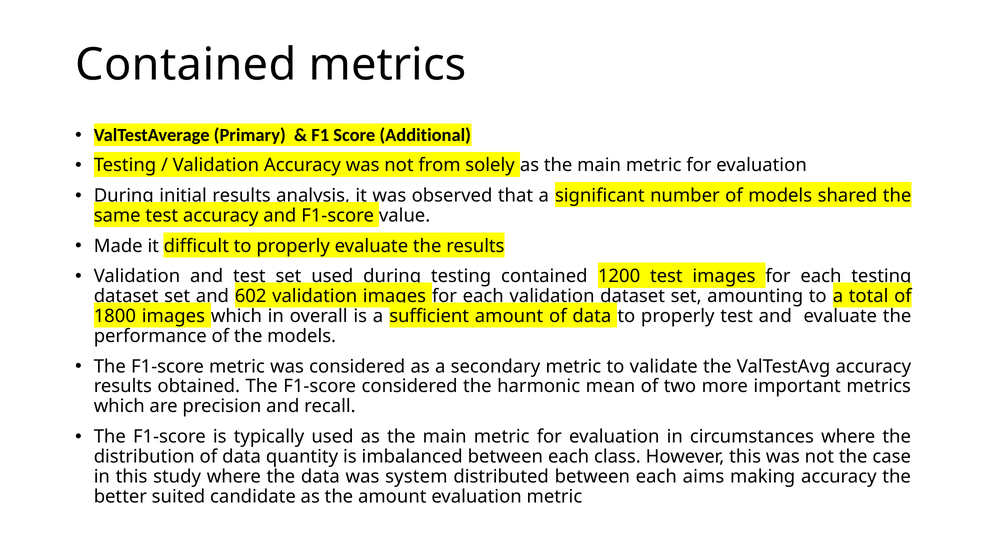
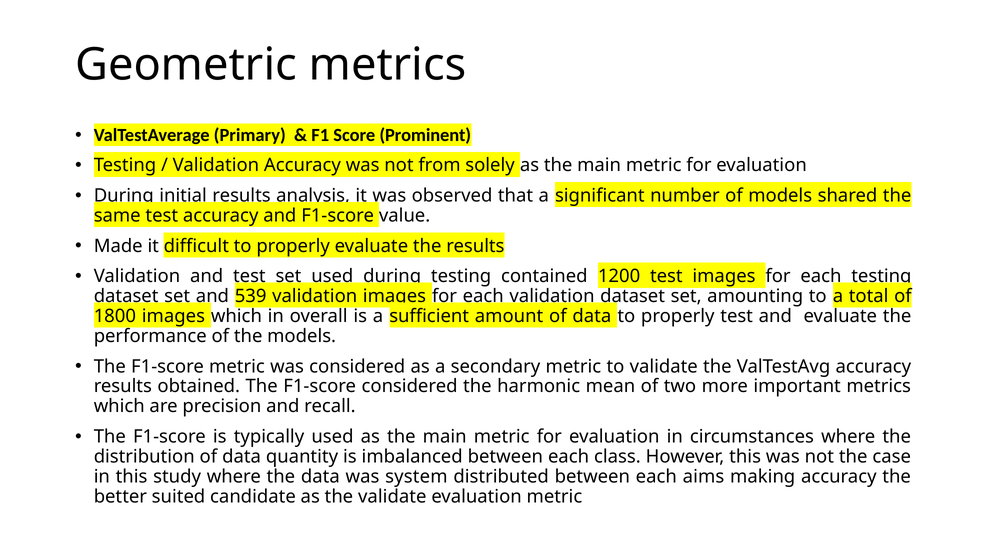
Contained: Contained -> Geometric (186, 65)
Additional: Additional -> Prominent (425, 135)
602: 602 -> 539 (251, 296)
the amount: amount -> validate (392, 497)
